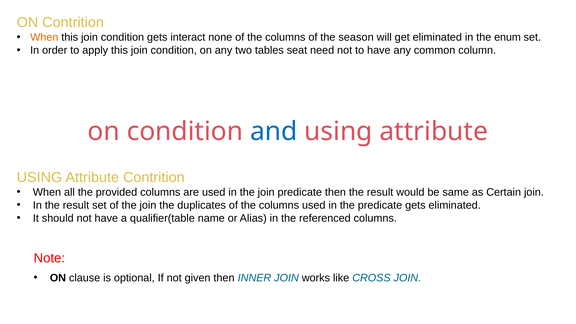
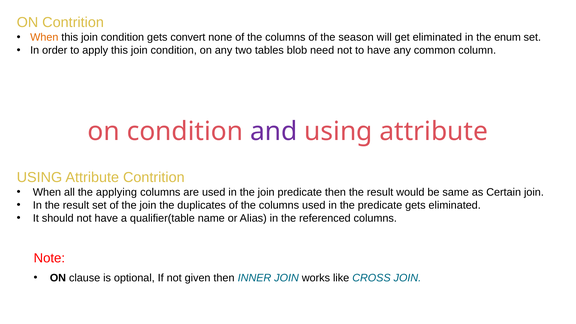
interact: interact -> convert (188, 37)
seat: seat -> blob (297, 50)
and colour: blue -> purple (274, 131)
provided: provided -> applying (116, 192)
